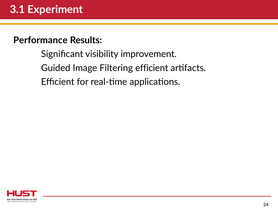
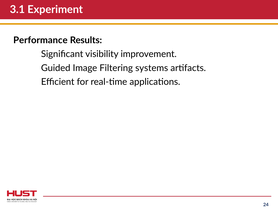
Filtering efficient: efficient -> systems (152, 68)
